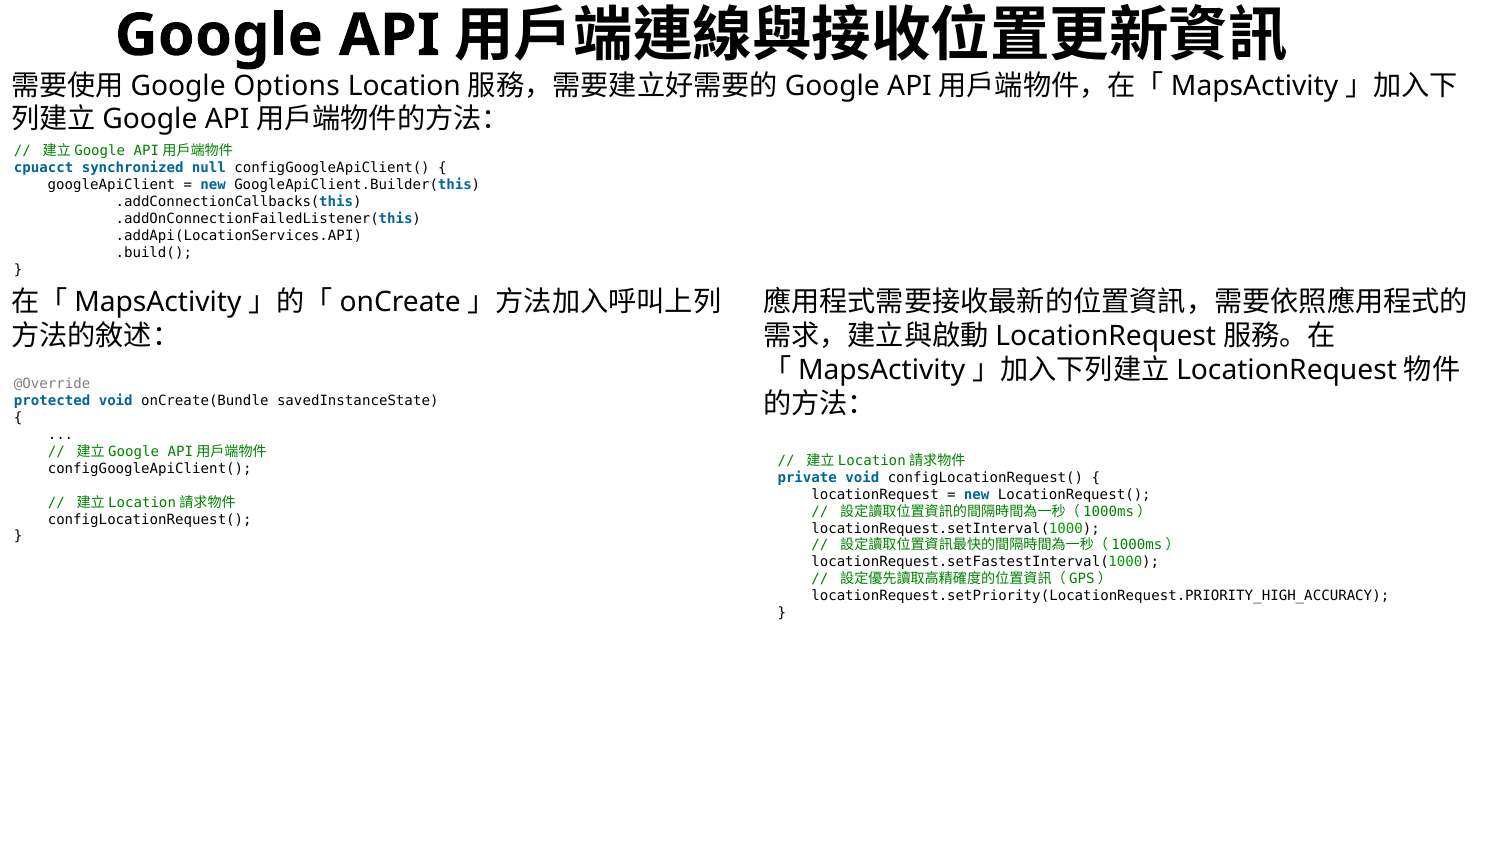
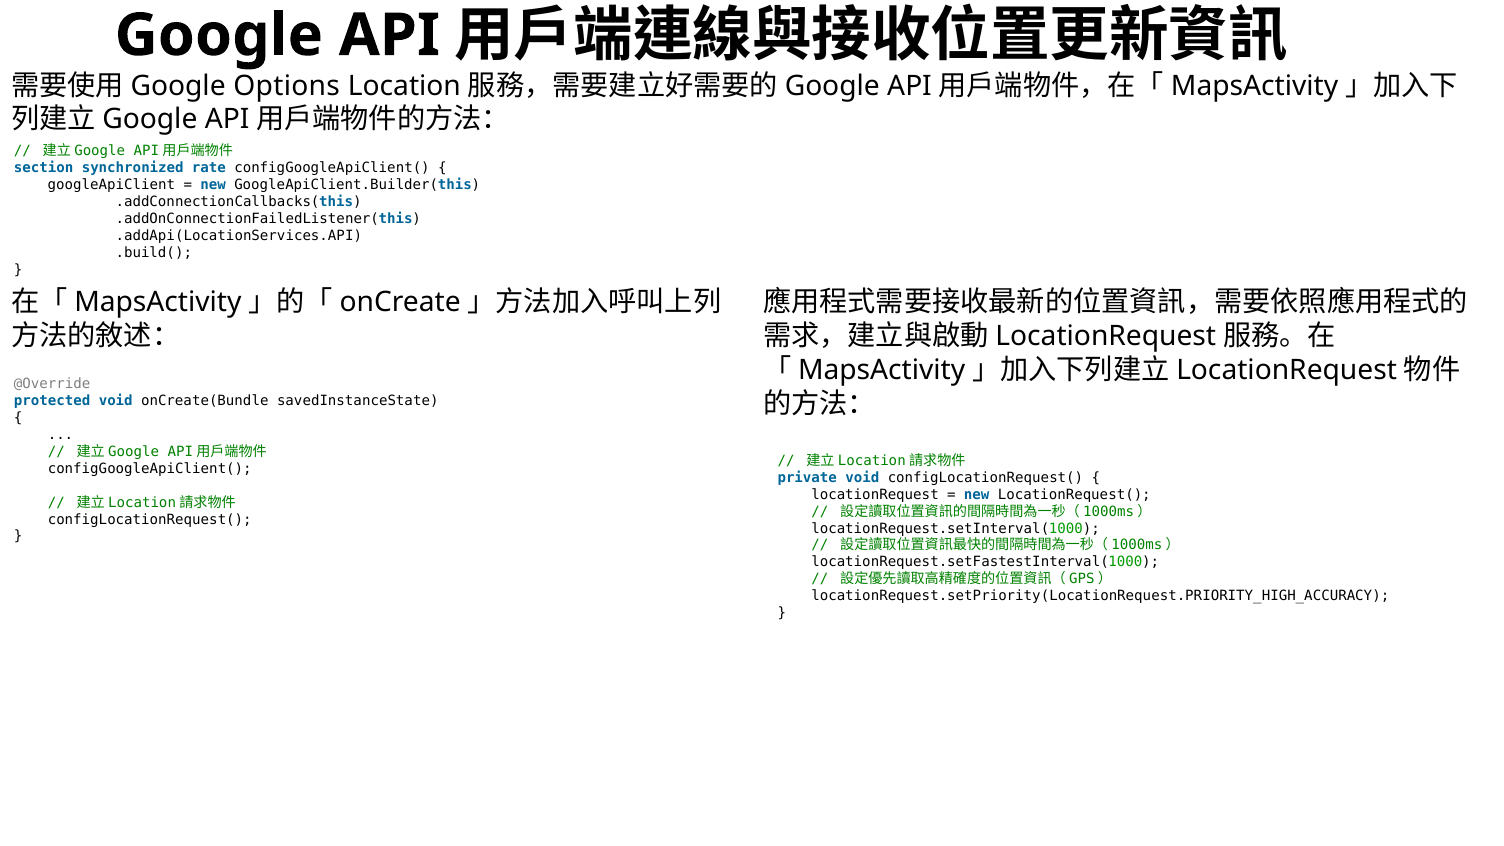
cpuacct: cpuacct -> section (44, 168)
null: null -> rate (209, 168)
